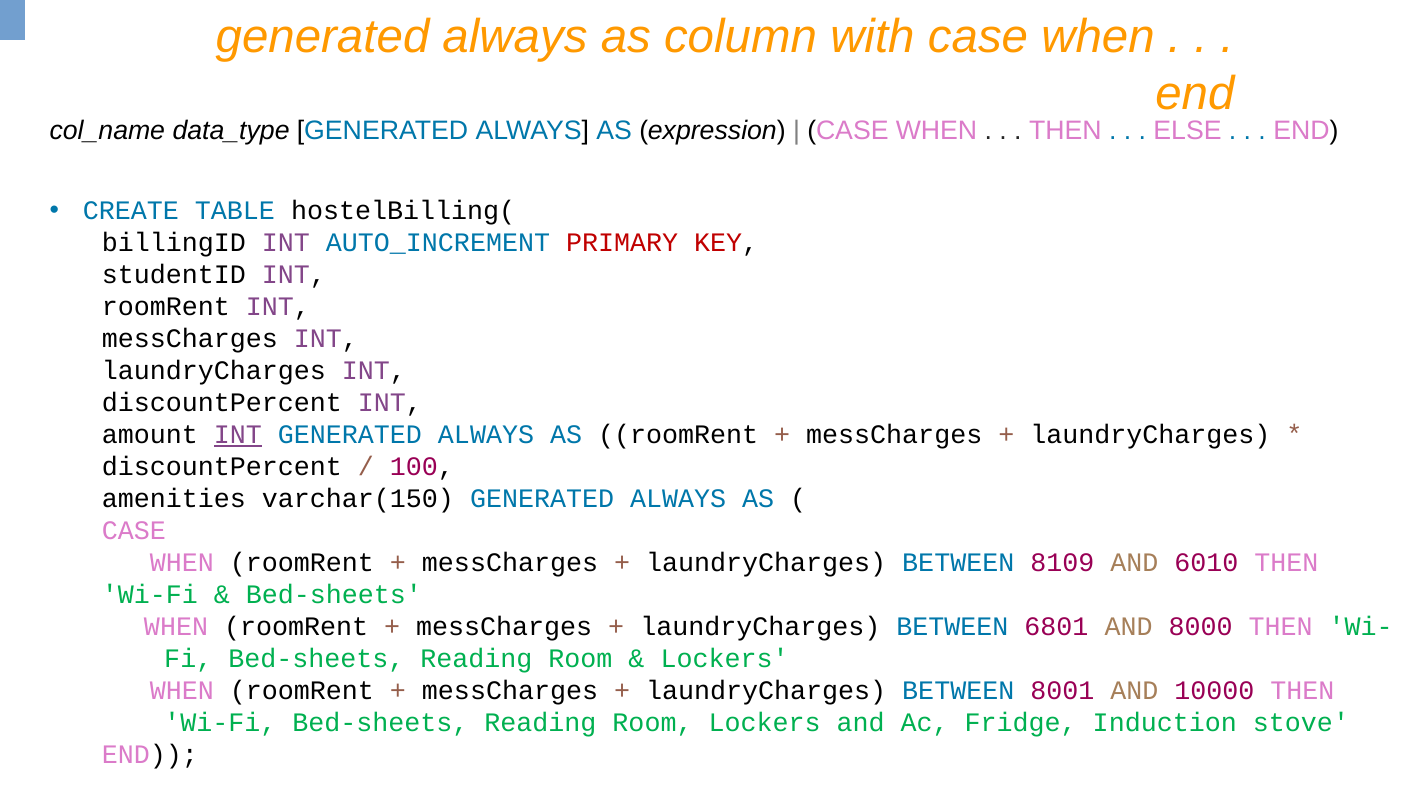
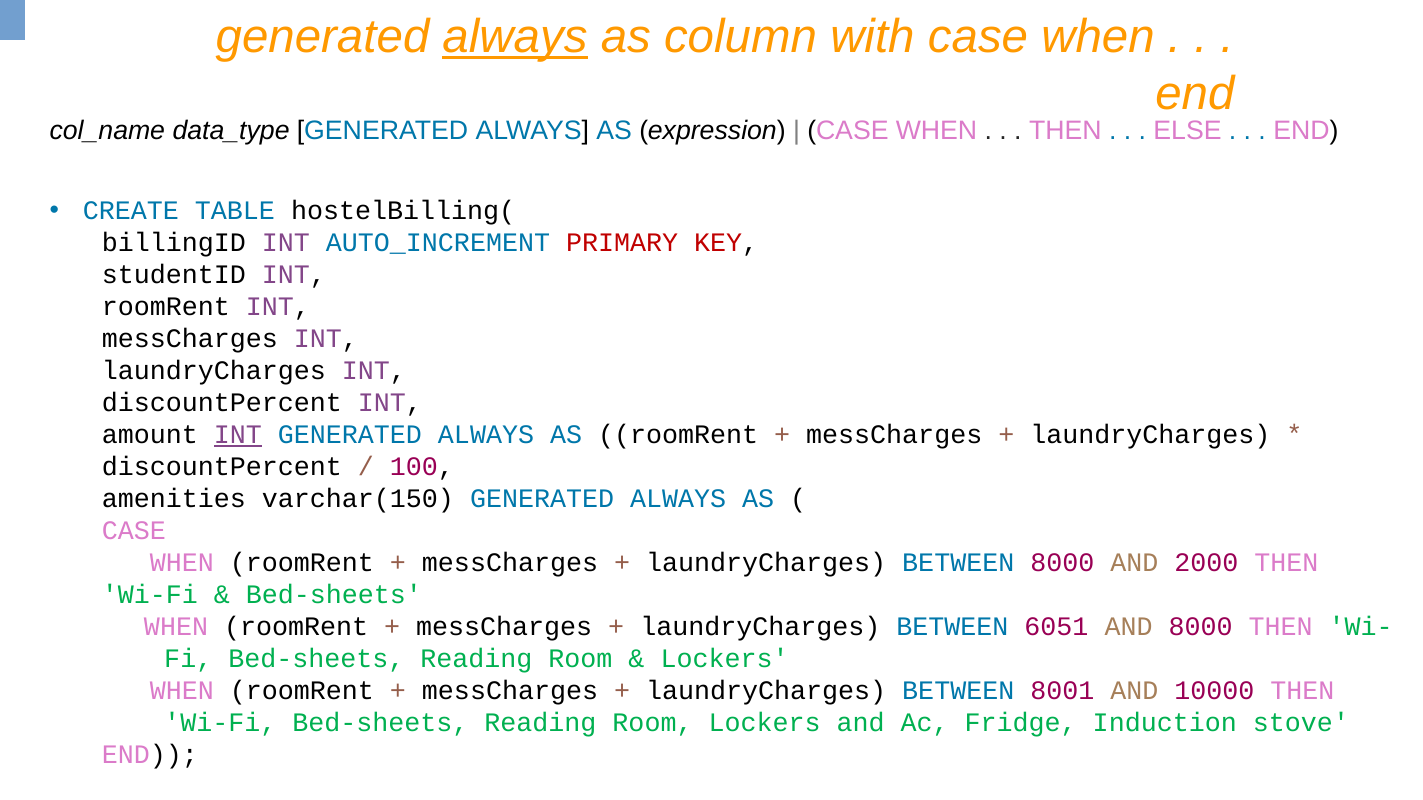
always underline: none -> present (515, 37)
BETWEEN 8109: 8109 -> 8000 (1062, 563)
6010: 6010 -> 2000 (1206, 563)
6801: 6801 -> 6051 (1056, 627)
